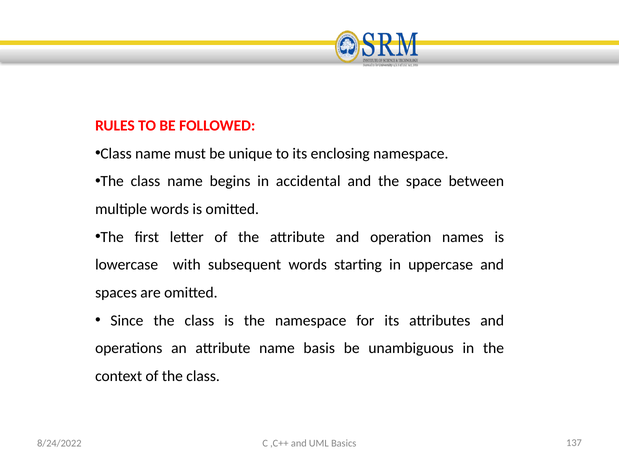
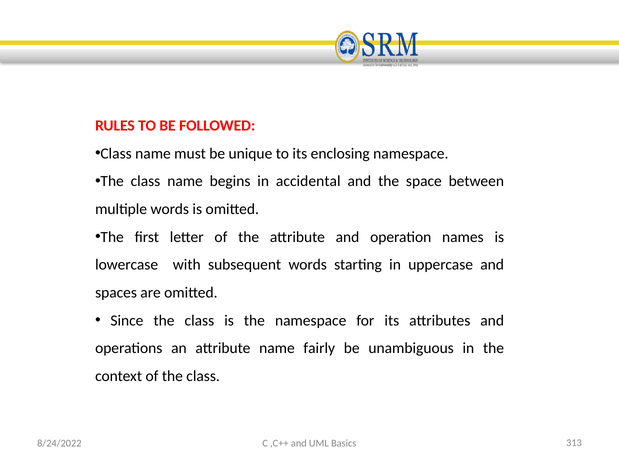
basis: basis -> fairly (319, 348)
137: 137 -> 313 (574, 443)
